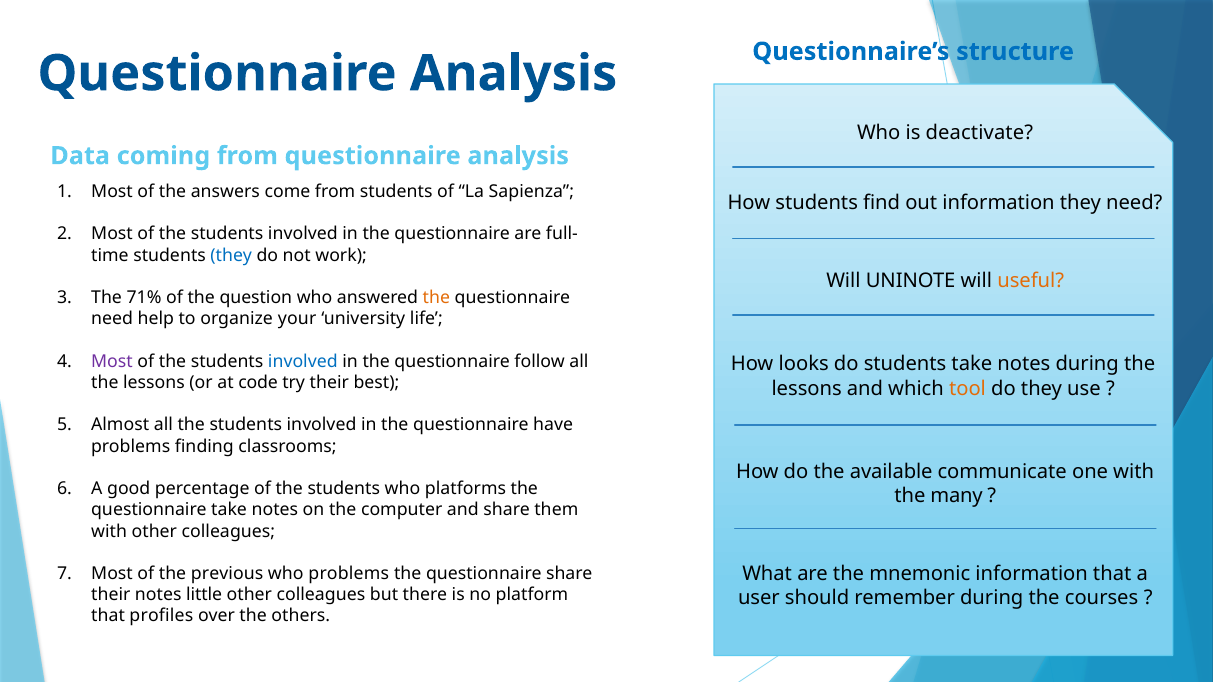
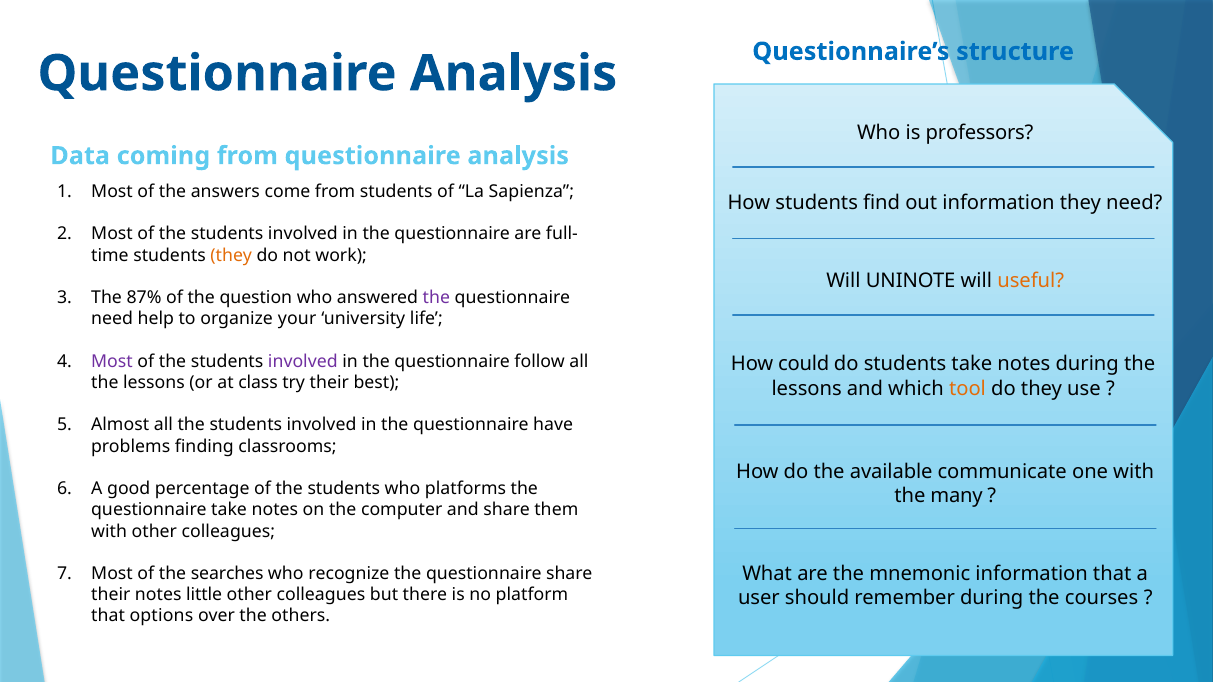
deactivate: deactivate -> professors (980, 133)
they colour: blue -> orange (231, 255)
71%: 71% -> 87% (144, 298)
the colour: orange -> purple (436, 298)
involved colour: blue -> purple (303, 362)
looks: looks -> could (804, 364)
code: code -> class (258, 383)
previous: previous -> searches (227, 574)
who problems: problems -> recognize (349, 574)
profiles: profiles -> options (161, 616)
